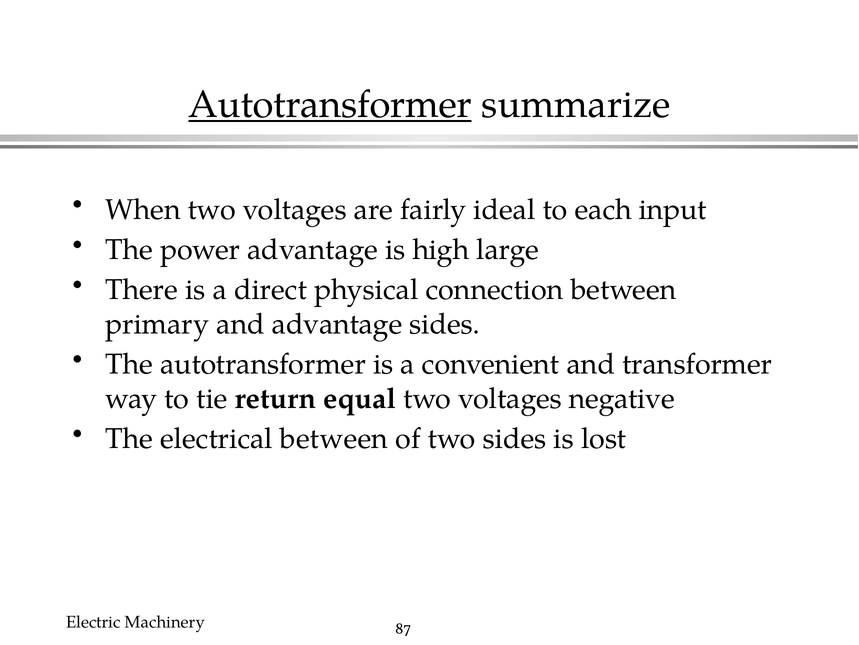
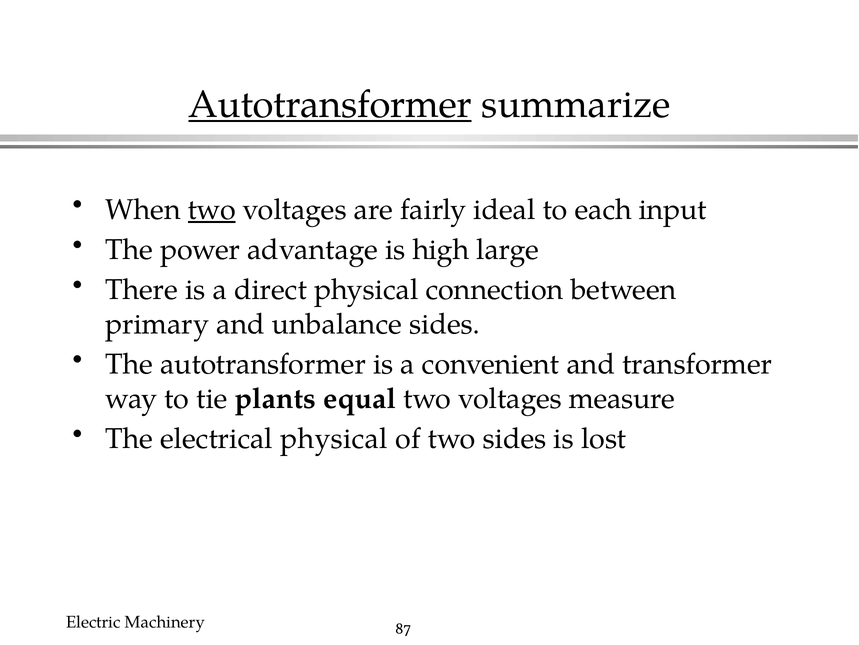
two underline: none -> present (212, 209)
and advantage: advantage -> unbalance (337, 324)
return: return -> plants (275, 398)
negative: negative -> measure (622, 398)
electrical between: between -> physical (334, 438)
